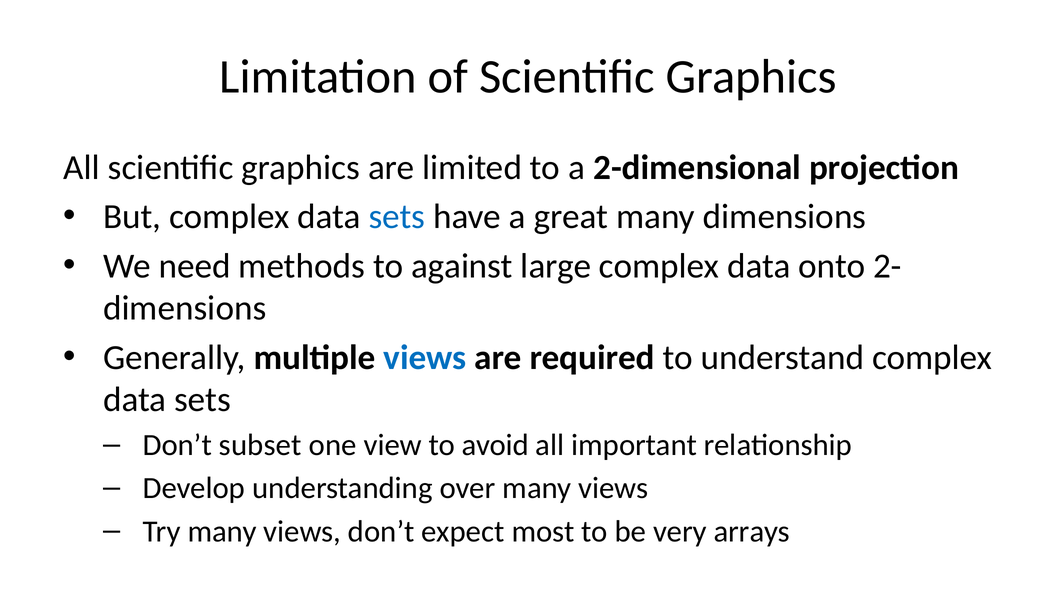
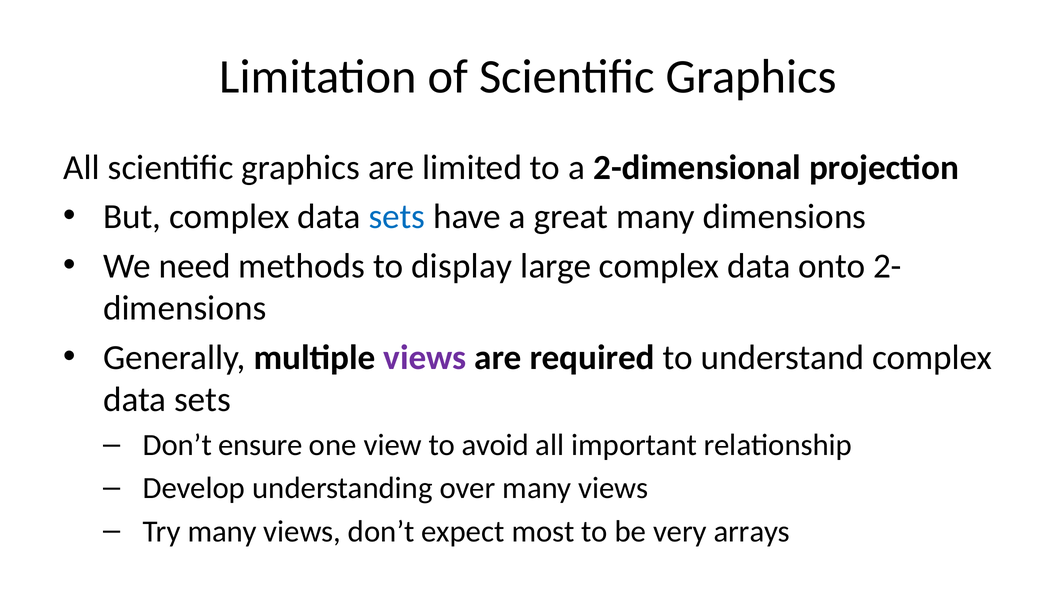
against: against -> display (462, 266)
views colour: blue -> purple (425, 358)
subset: subset -> ensure (261, 446)
